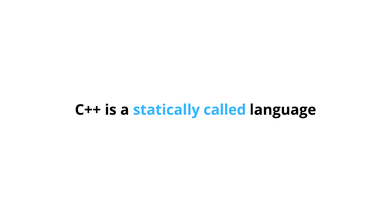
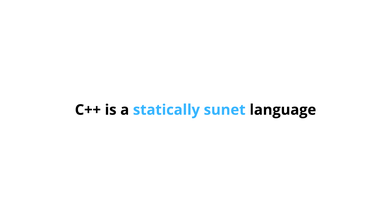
called: called -> sunet (225, 110)
